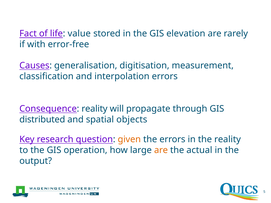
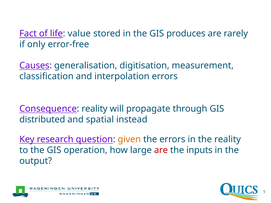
elevation: elevation -> produces (186, 34)
with: with -> only (36, 44)
objects: objects -> instead (132, 120)
are colour: orange -> red (161, 150)
actual: actual -> inputs (199, 150)
